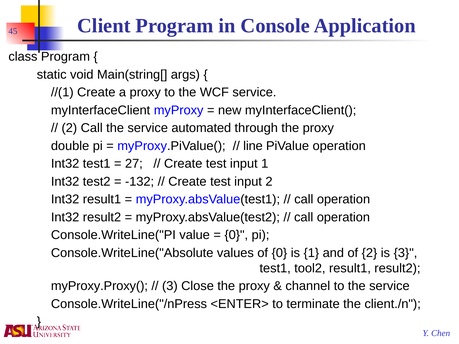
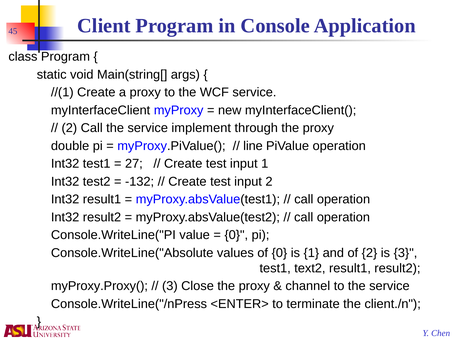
automated: automated -> implement (201, 128)
tool2: tool2 -> text2 (310, 268)
